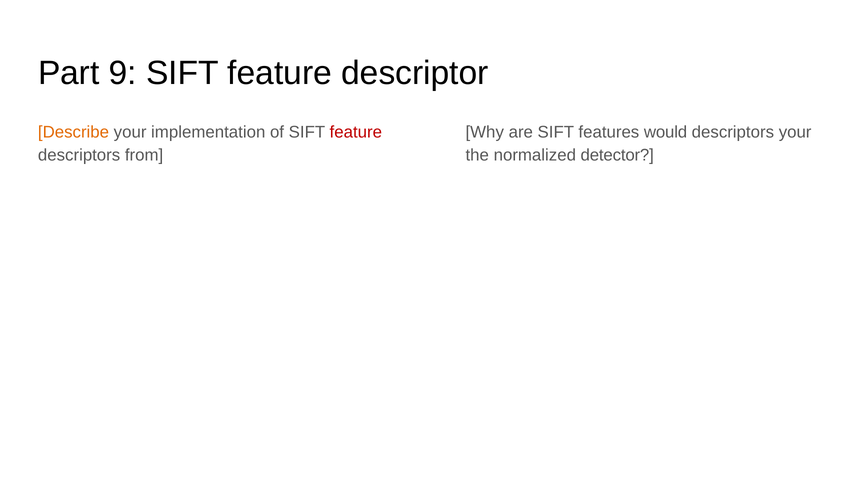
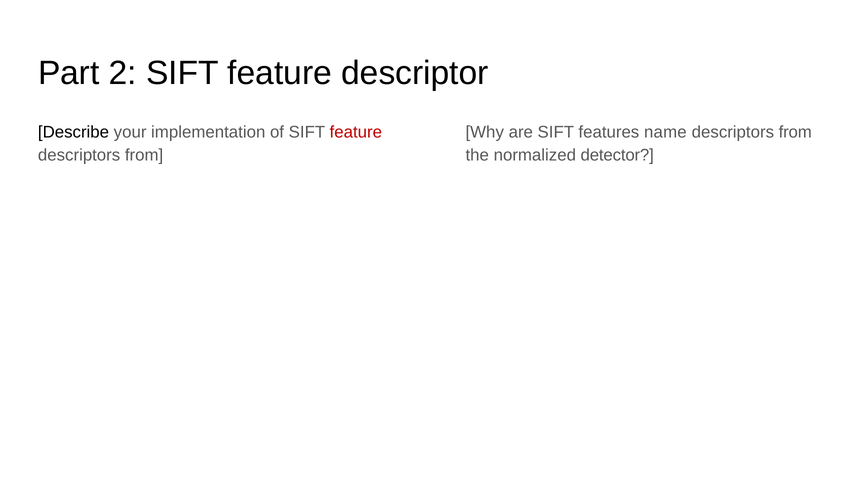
9: 9 -> 2 (123, 73)
Describe colour: orange -> black (74, 132)
would: would -> name (665, 132)
your: your -> from (795, 132)
